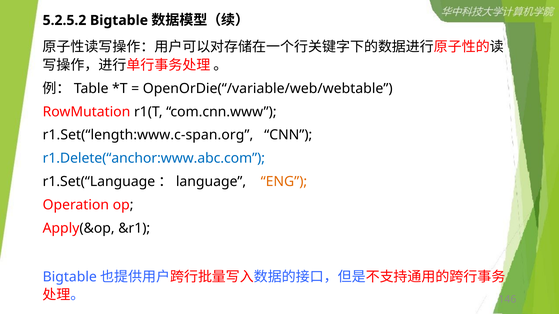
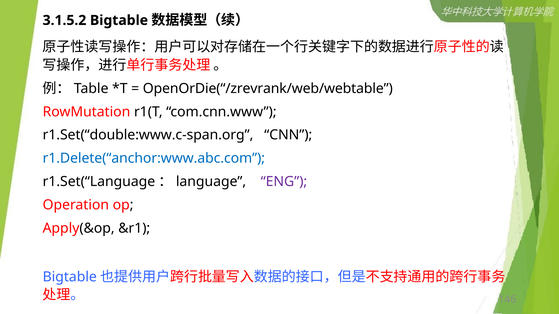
5.2.5.2: 5.2.5.2 -> 3.1.5.2 (64, 20)
OpenOrDie(“/variable/web/webtable: OpenOrDie(“/variable/web/webtable -> OpenOrDie(“/zrevrank/web/webtable (268, 89)
r1.Set(“length:www.c-span.org: r1.Set(“length:www.c-span.org -> r1.Set(“double:www.c-span.org (148, 135)
ENG colour: orange -> purple (284, 182)
